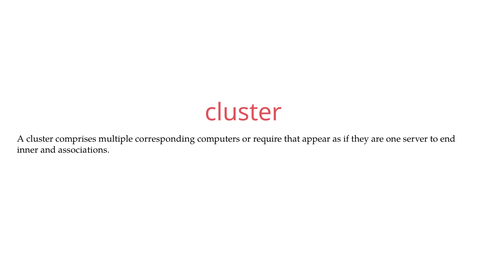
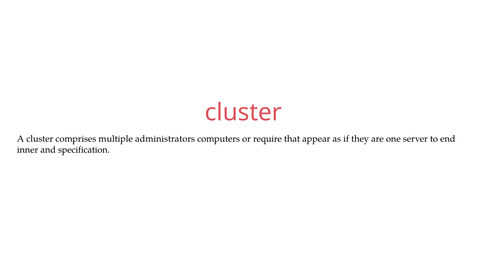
corresponding: corresponding -> administrators (165, 139)
associations: associations -> specification (84, 150)
